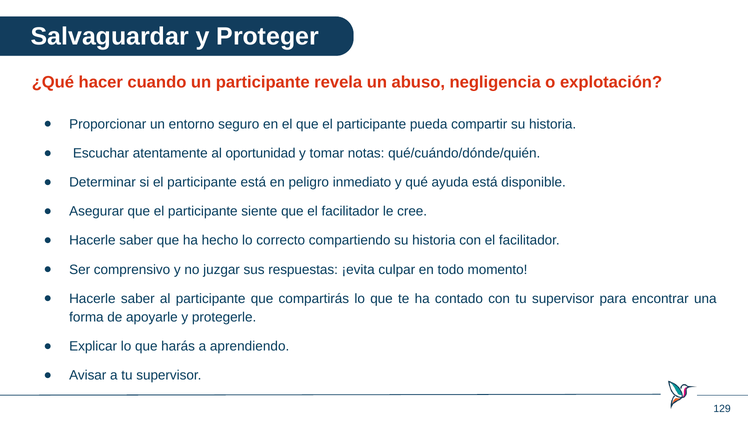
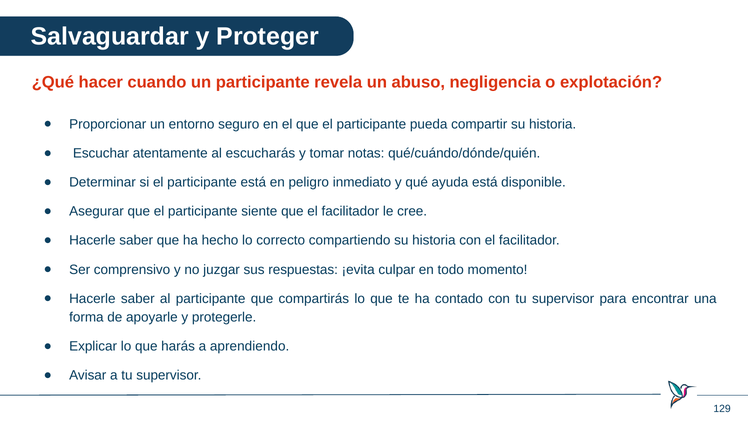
oportunidad: oportunidad -> escucharás (260, 153)
